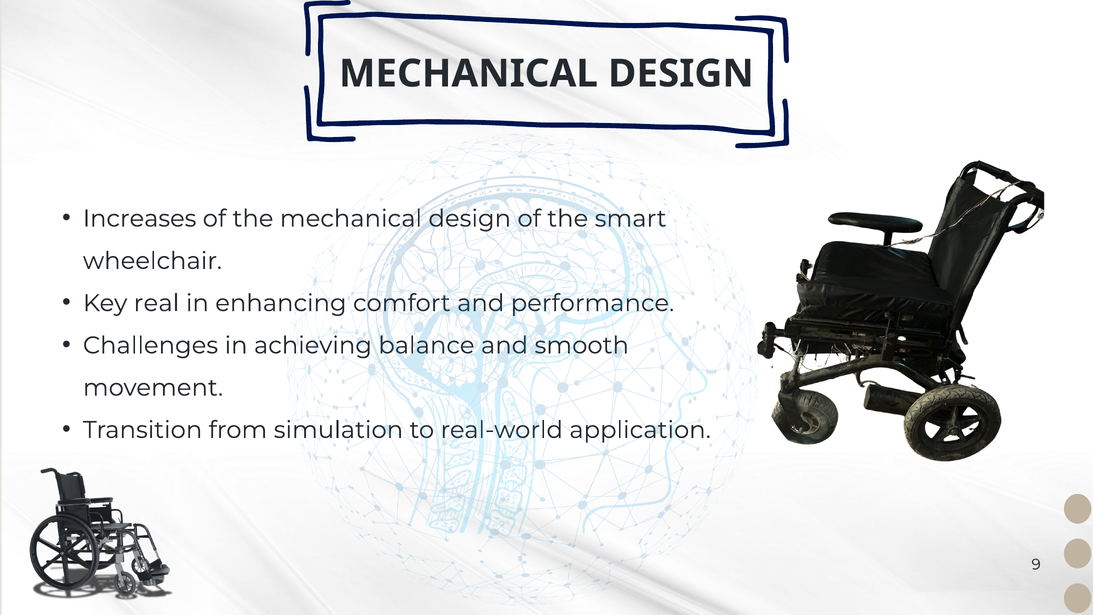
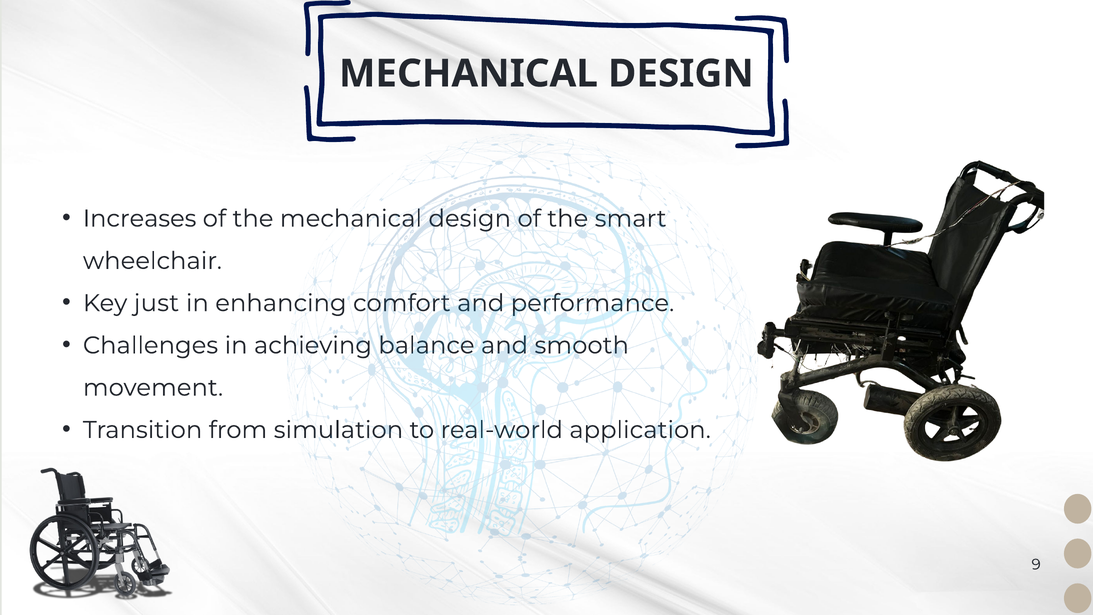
real: real -> just (156, 303)
